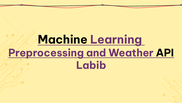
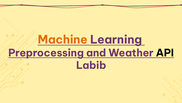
Machine colour: black -> orange (63, 40)
